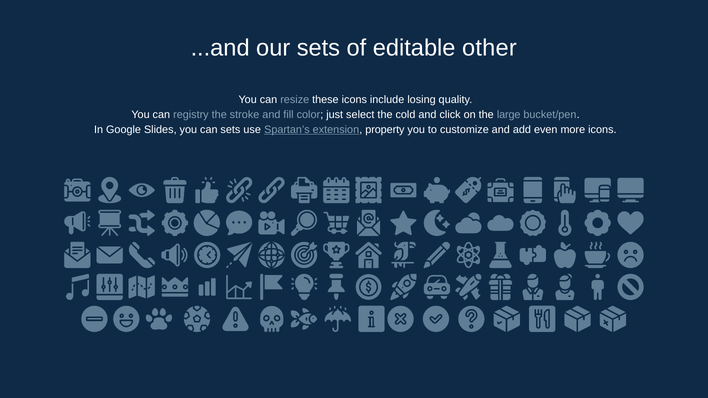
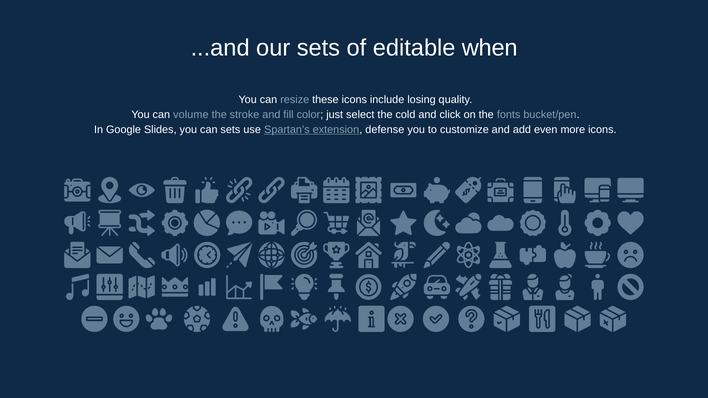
other: other -> when (490, 48)
registry: registry -> volume (191, 115)
large: large -> fonts (509, 115)
property: property -> defense (385, 130)
